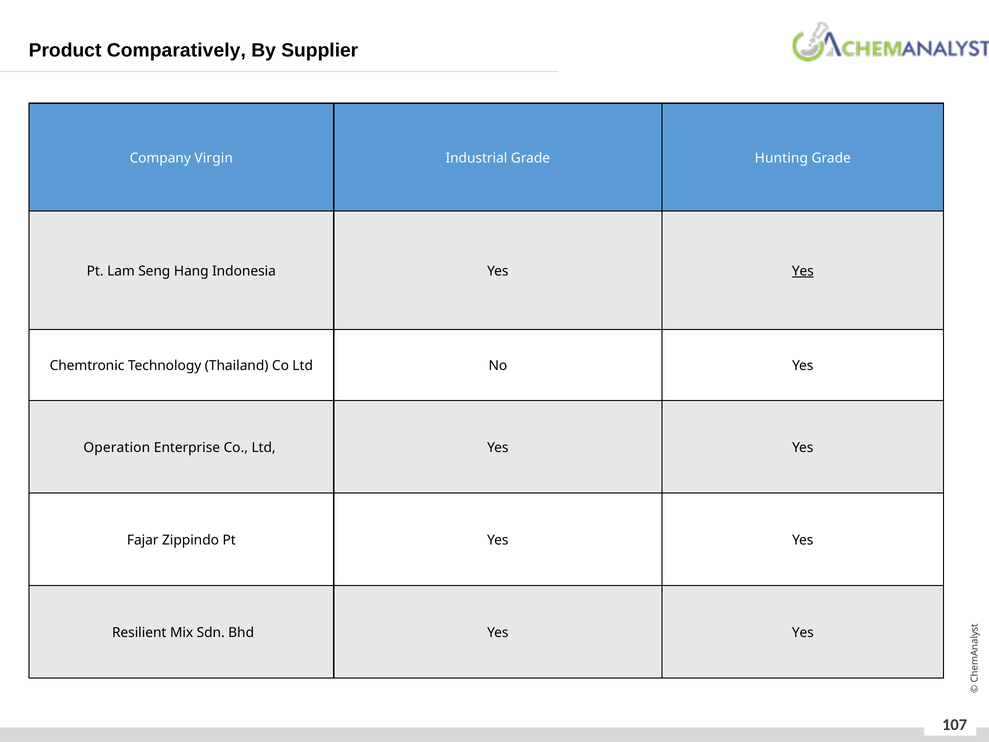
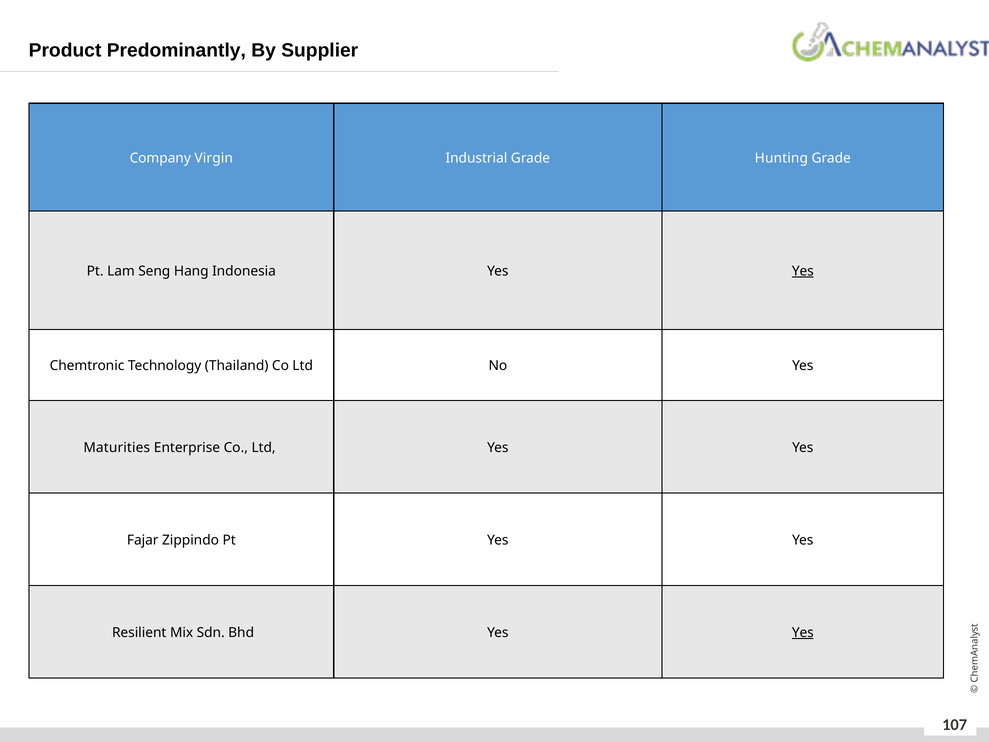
Comparatively: Comparatively -> Predominantly (176, 51)
Operation: Operation -> Maturities (117, 447)
Yes underline: none -> present (803, 632)
